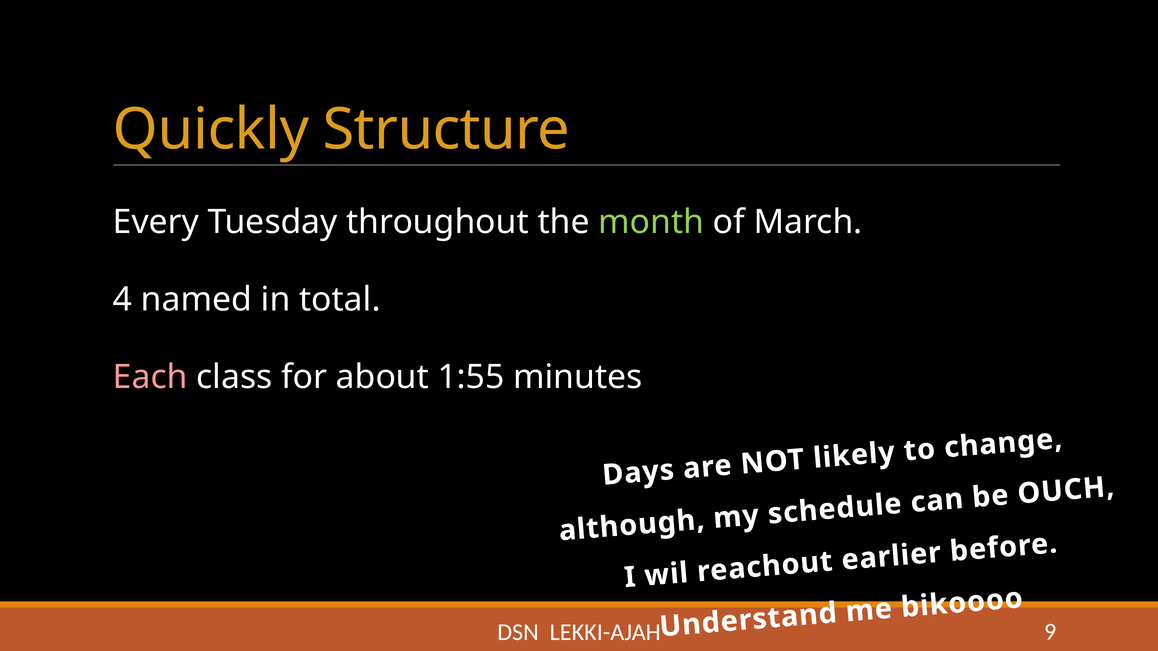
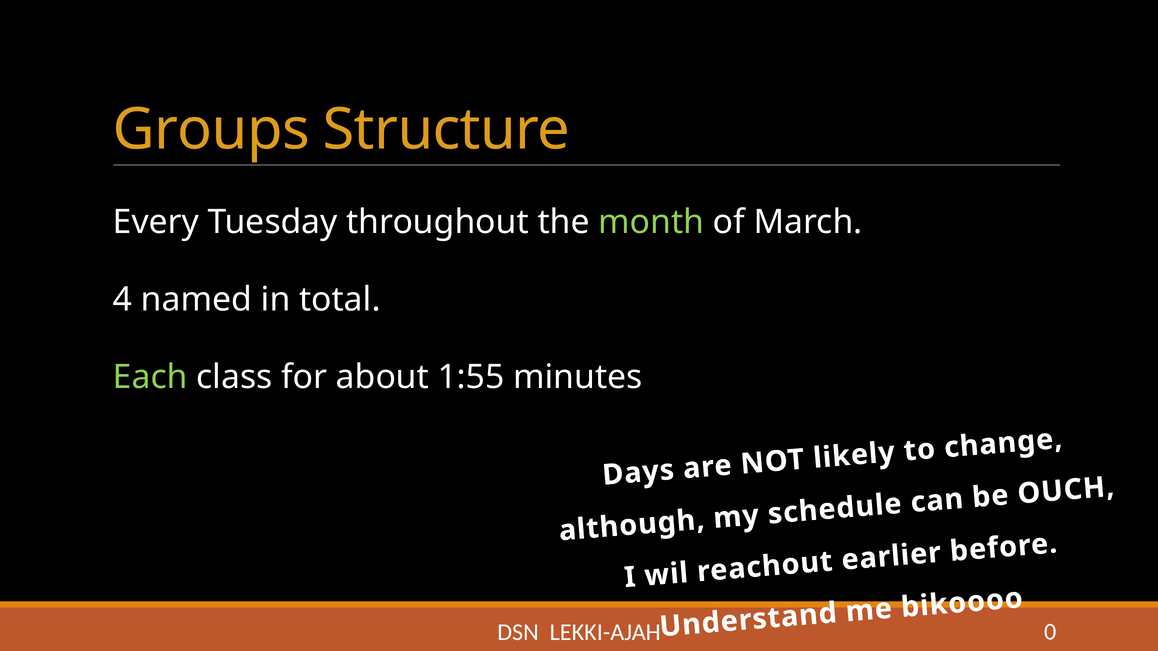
Quickly: Quickly -> Groups (211, 130)
Each colour: pink -> light green (150, 378)
9: 9 -> 0 (1050, 632)
